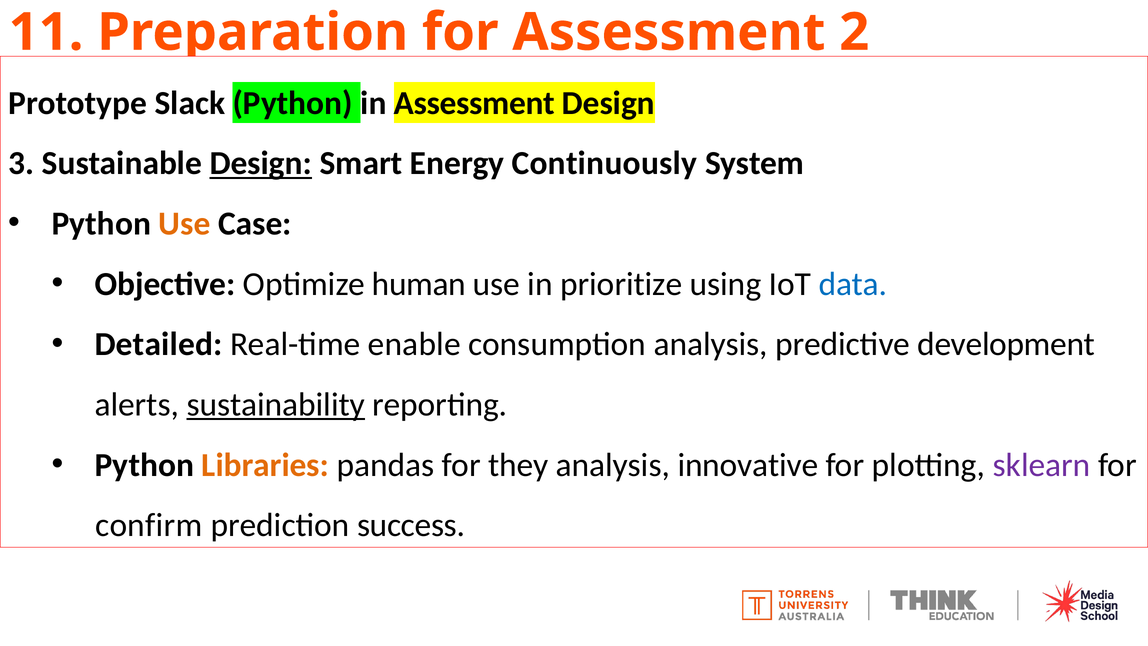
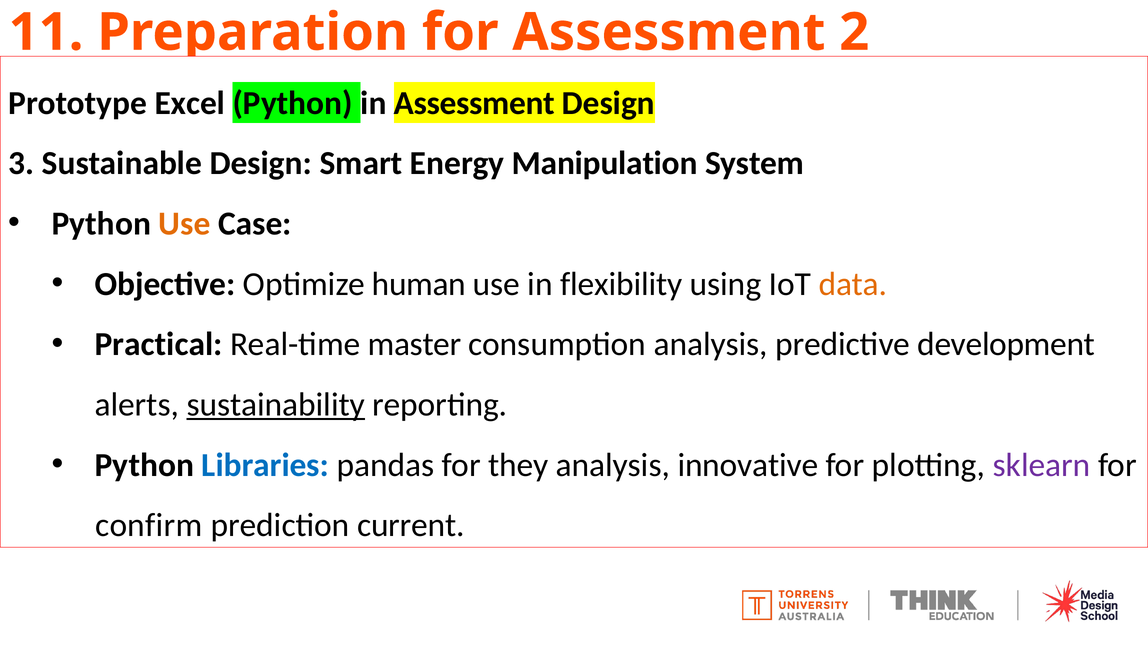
Slack: Slack -> Excel (190, 103)
Design underline: present -> none (261, 163)
Continuously: Continuously -> Manipulation (605, 163)
prioritize: prioritize -> flexibility (621, 284)
data colour: blue -> orange (853, 284)
Detailed: Detailed -> Practical (159, 344)
enable: enable -> master (415, 344)
Libraries colour: orange -> blue (265, 465)
success: success -> current (411, 525)
